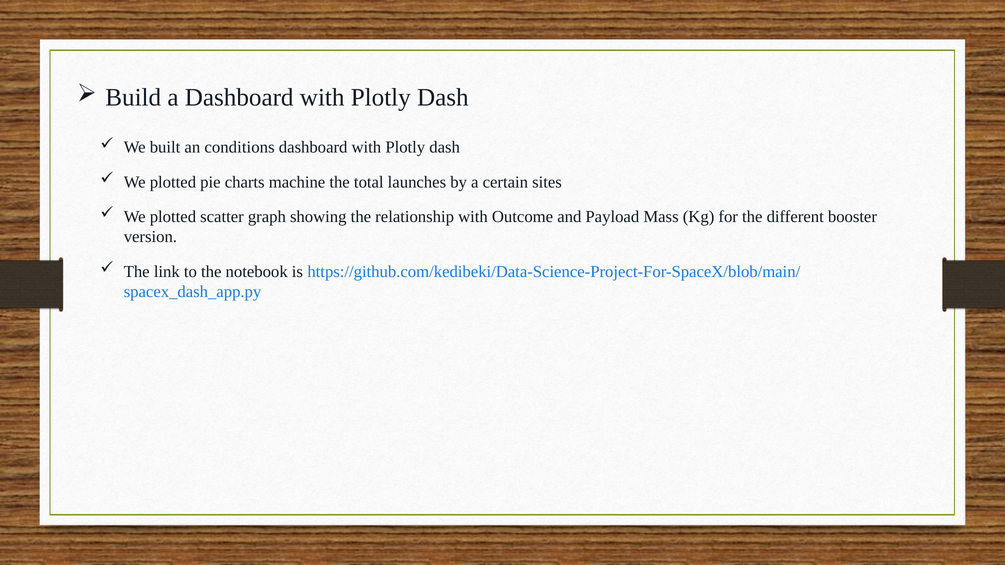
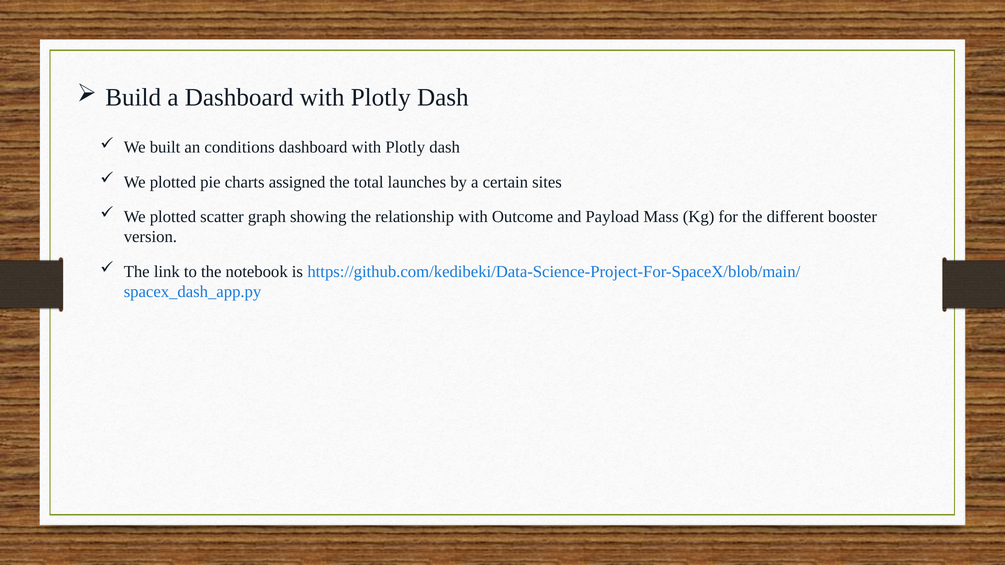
machine: machine -> assigned (297, 182)
